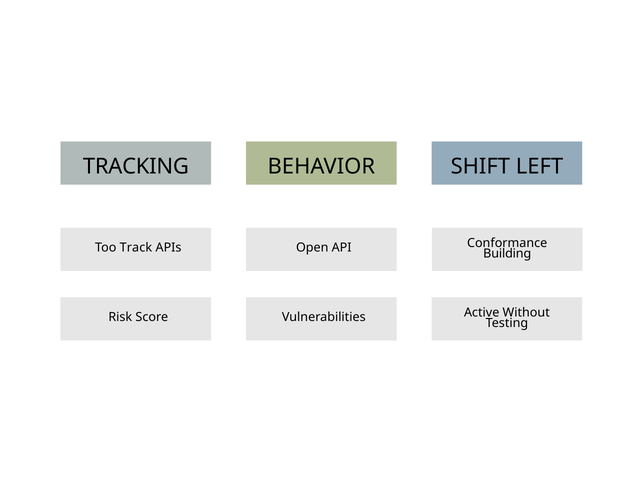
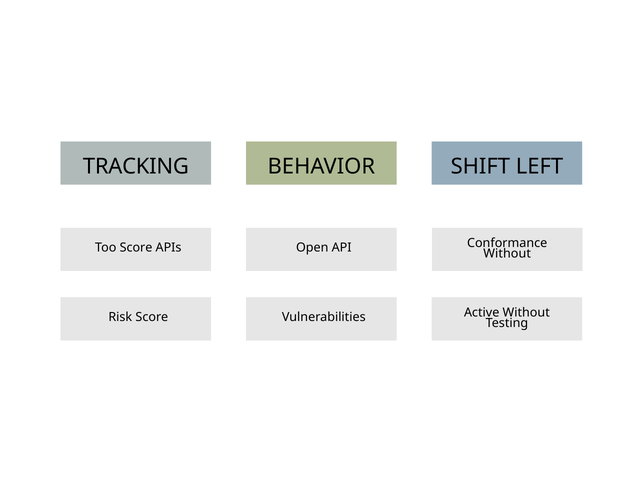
Too Track: Track -> Score (136, 248)
Building: Building -> Without (507, 254)
